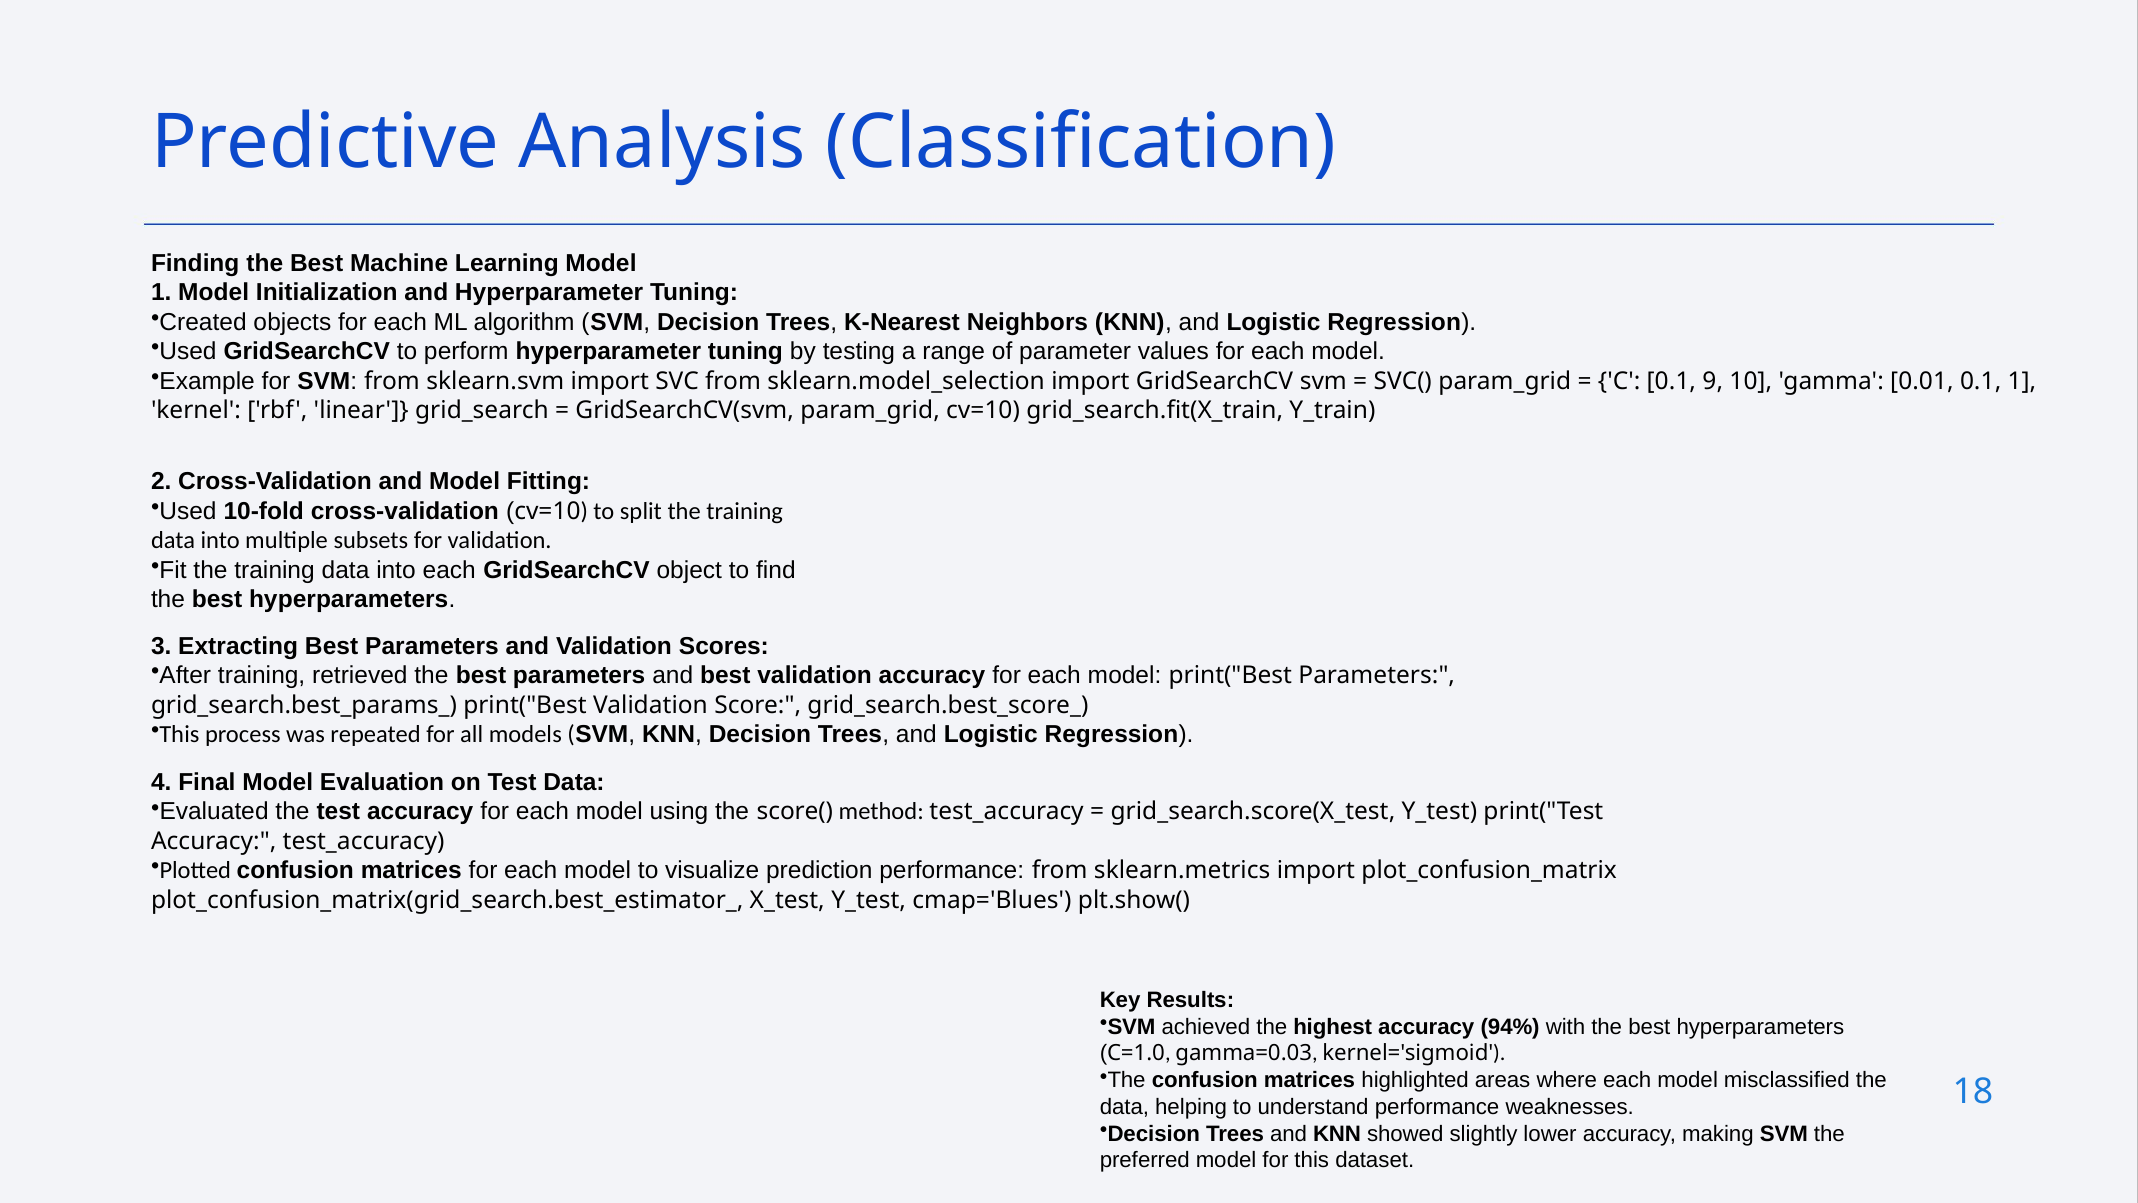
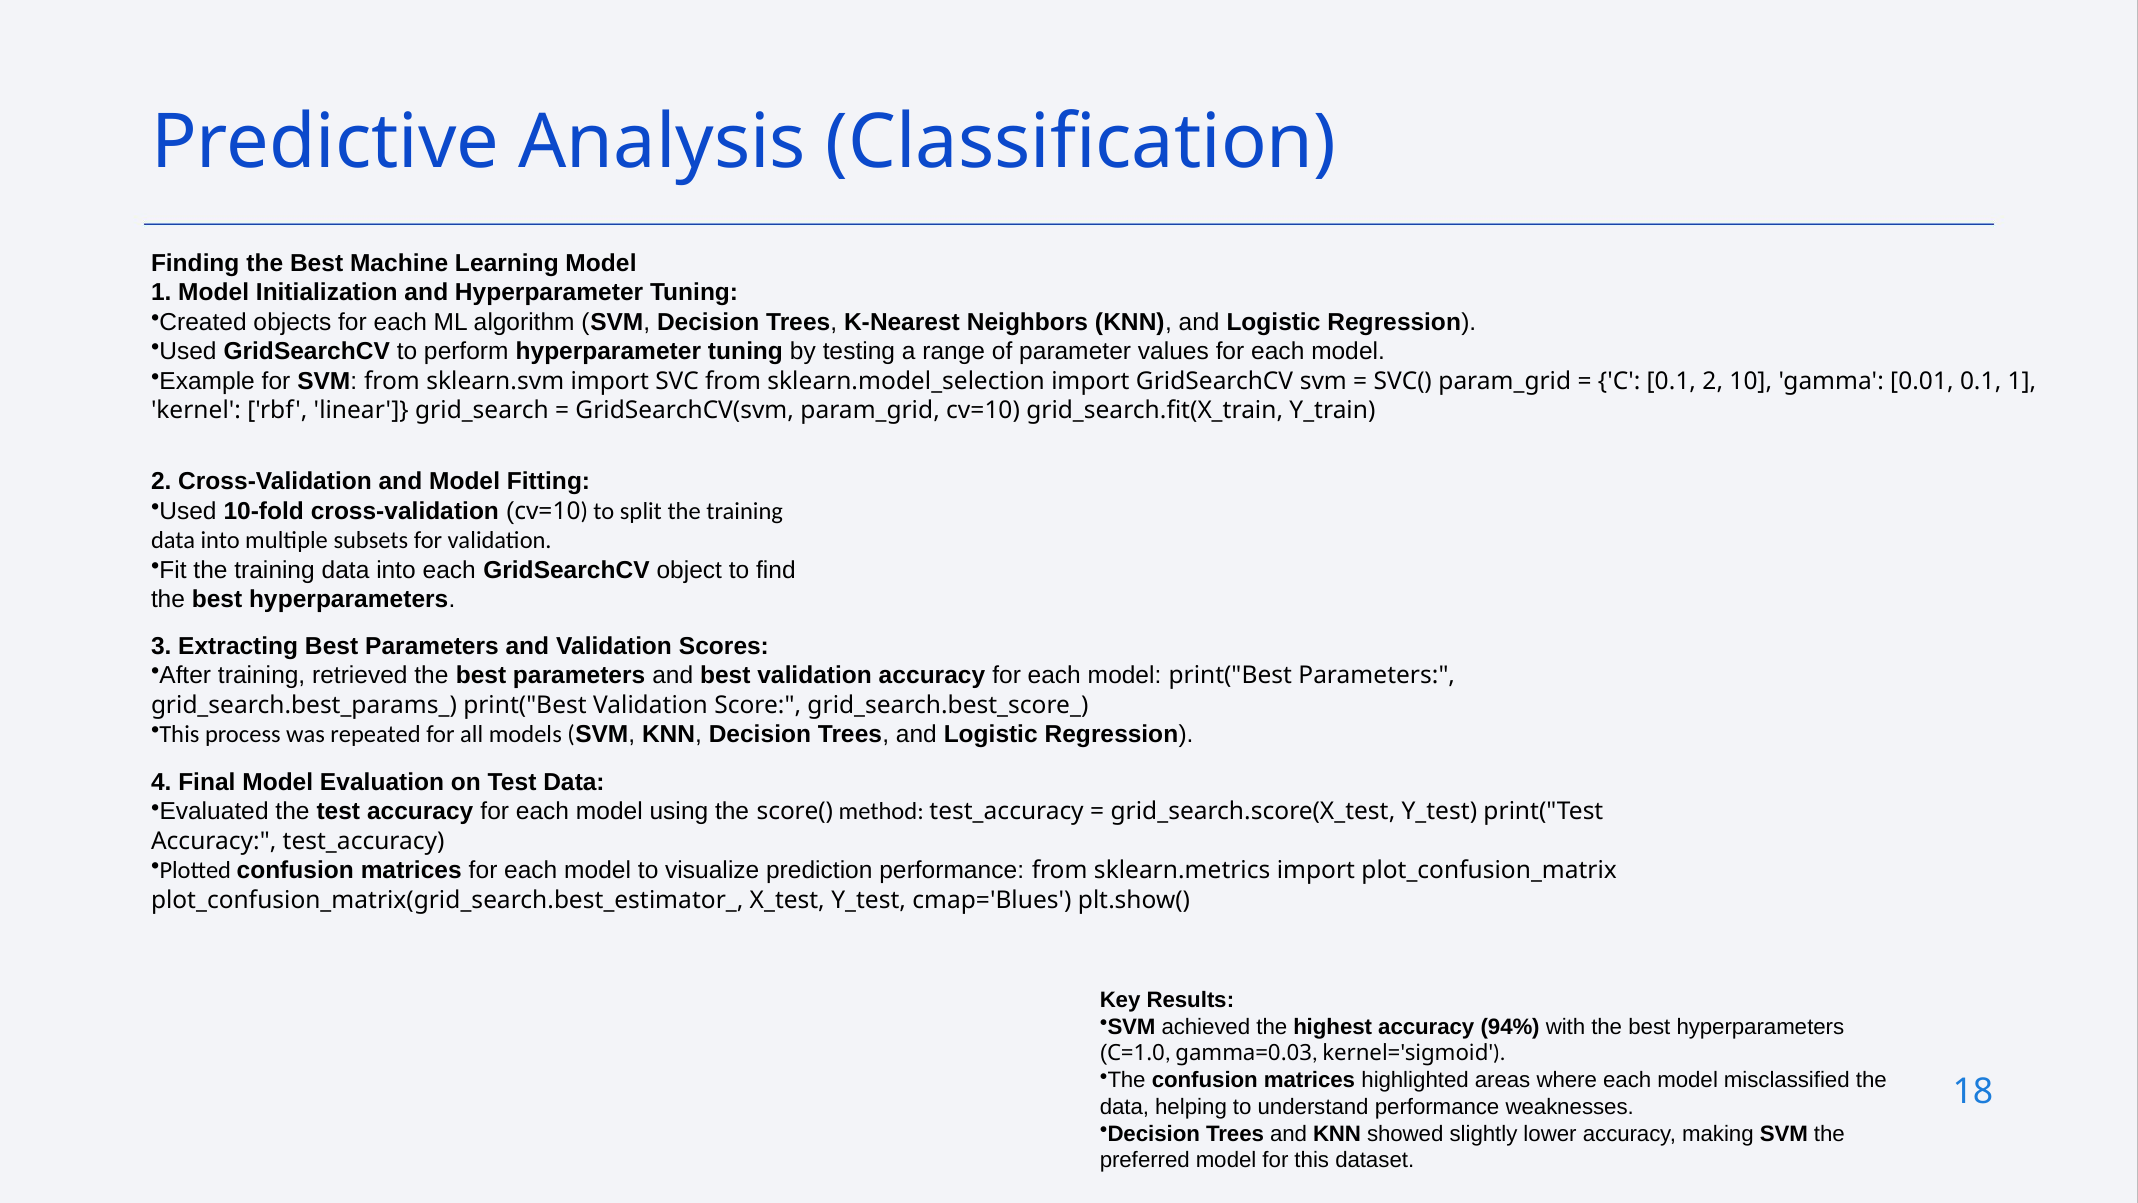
0.1 9: 9 -> 2 (1713, 381)
